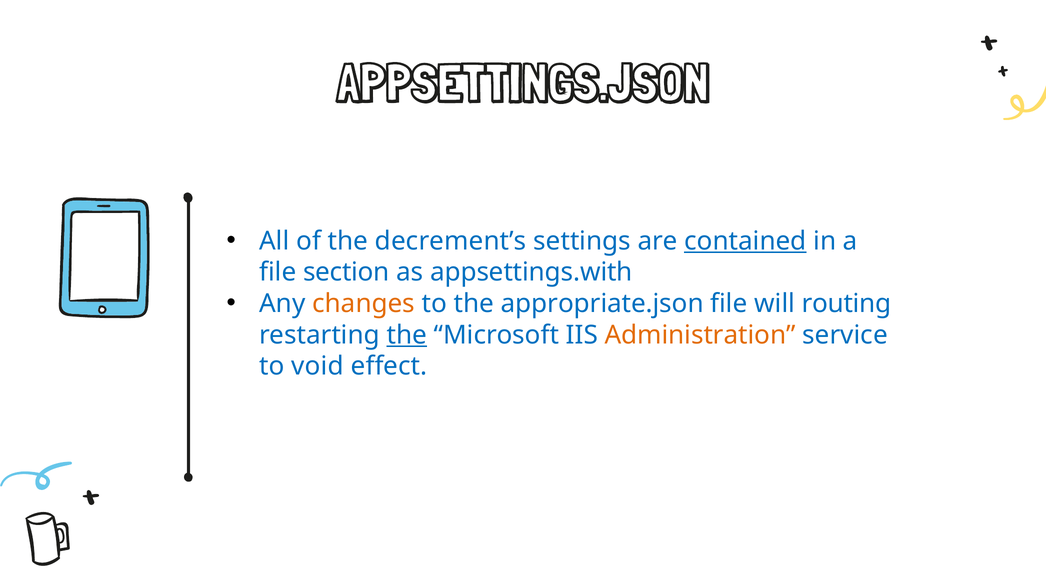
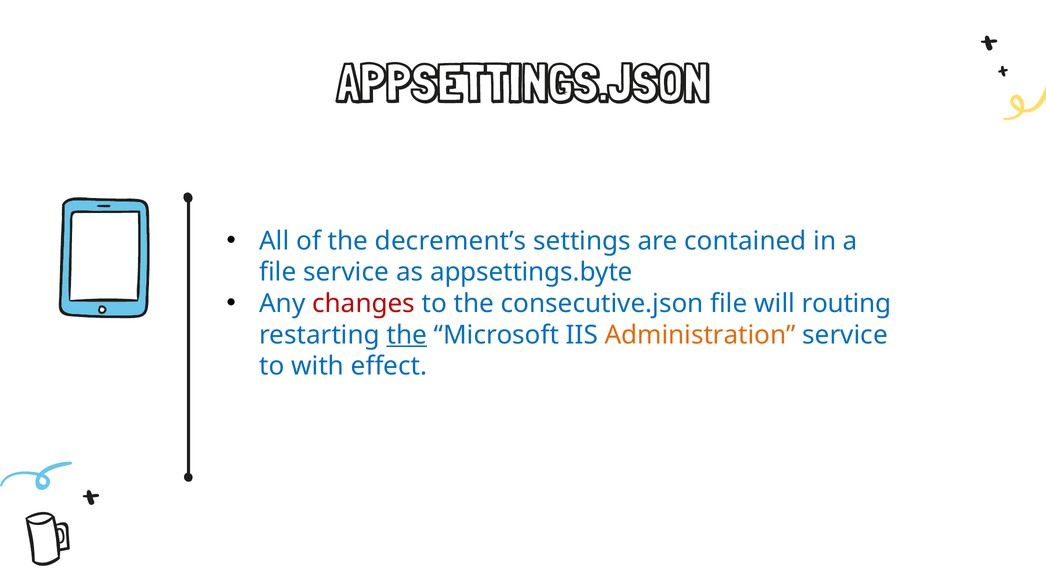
contained underline: present -> none (745, 241)
file section: section -> service (346, 272)
appsettings.with: appsettings.with -> appsettings.byte (531, 272)
changes colour: orange -> red (364, 304)
appropriate.json: appropriate.json -> consecutive.json (602, 304)
void: void -> with (318, 367)
